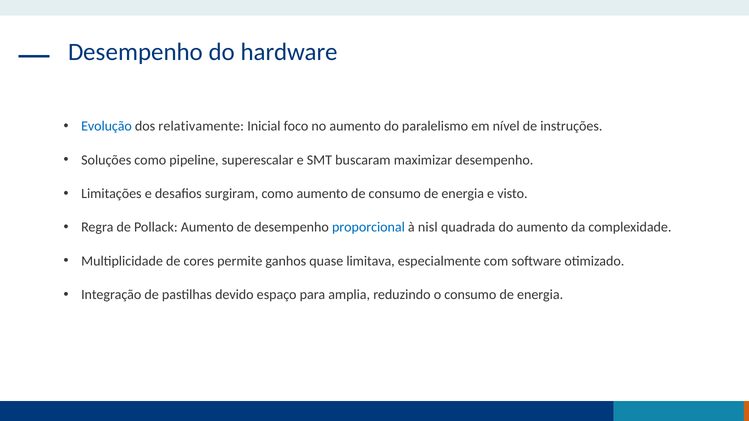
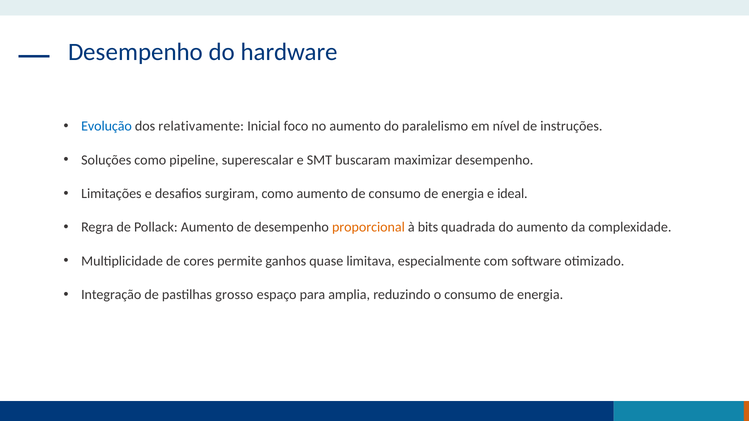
visto: visto -> ideal (512, 194)
proporcional colour: blue -> orange (368, 227)
nisl: nisl -> bits (428, 227)
devido: devido -> grosso (234, 295)
